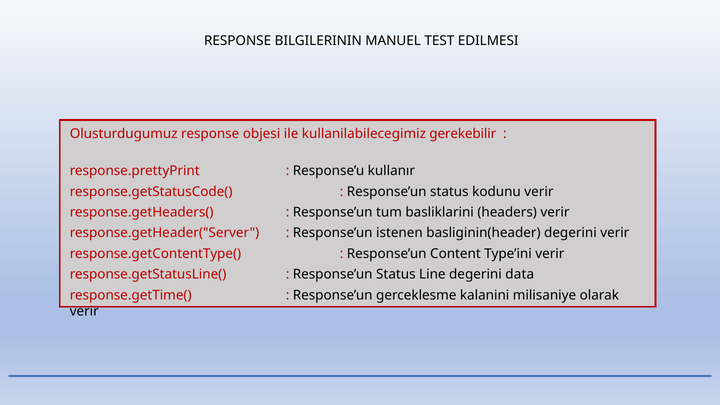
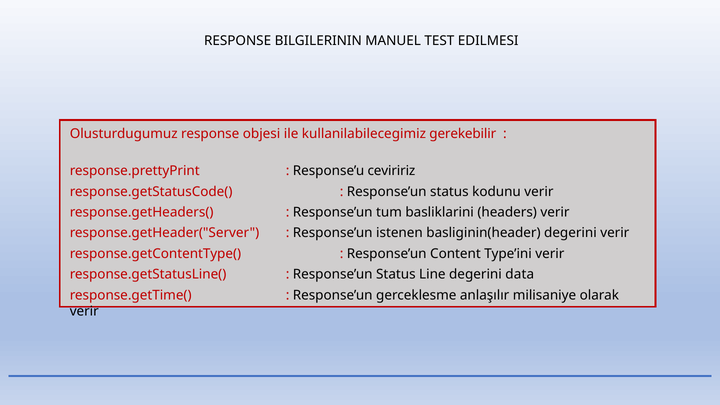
kullanır: kullanır -> ceviririz (391, 171)
kalanini: kalanini -> anlaşılır (485, 295)
